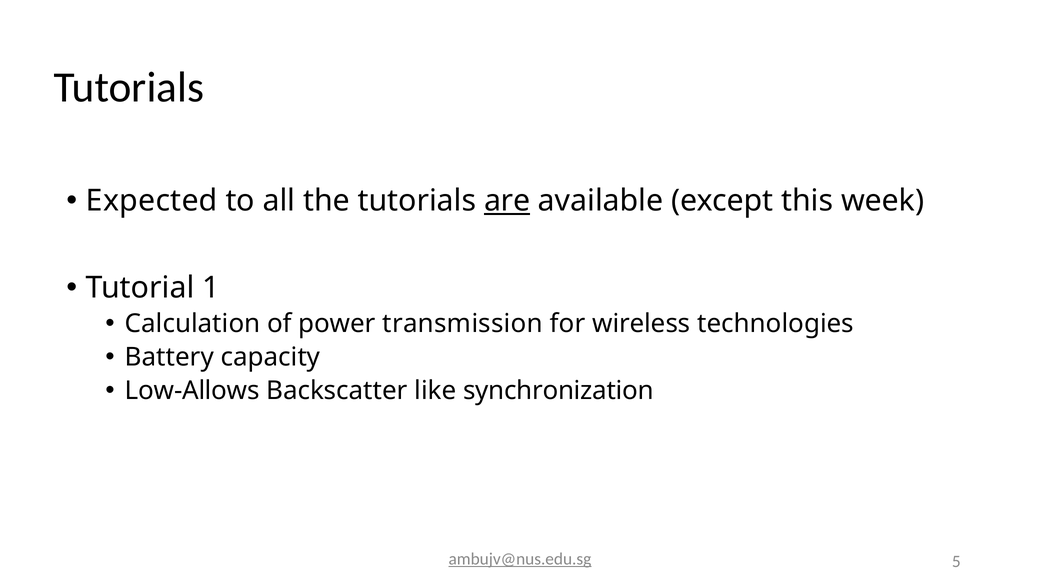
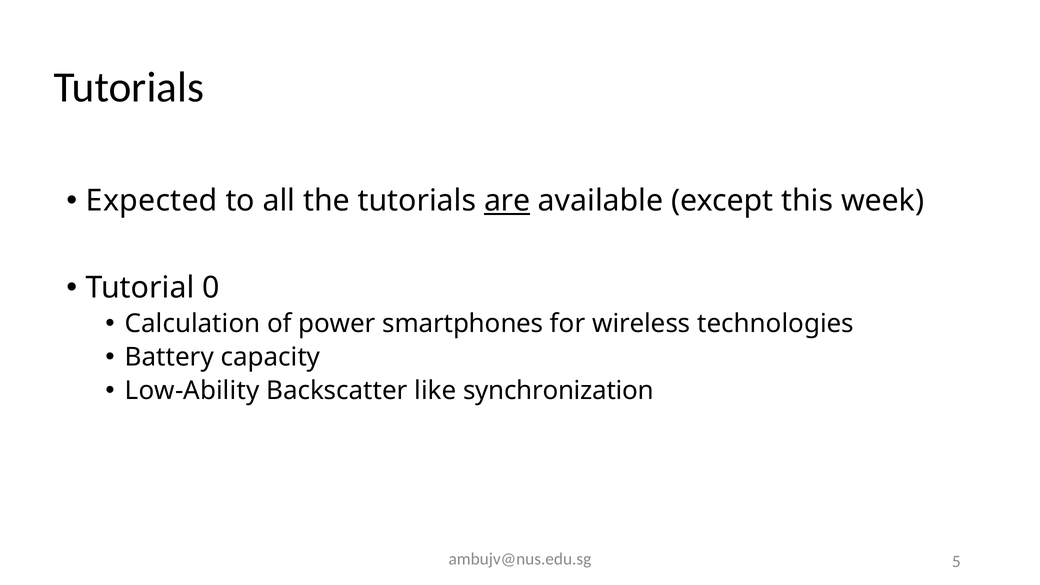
1: 1 -> 0 (211, 288)
transmission: transmission -> smartphones (463, 324)
Low-Allows: Low-Allows -> Low-Ability (192, 391)
ambujv@nus.edu.sg underline: present -> none (520, 559)
